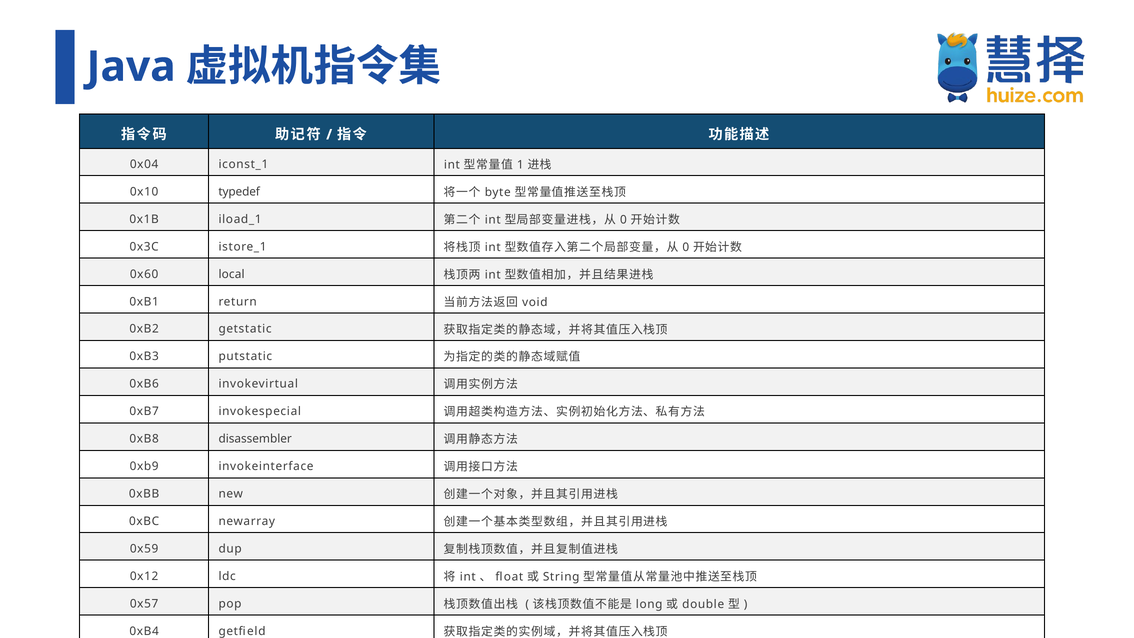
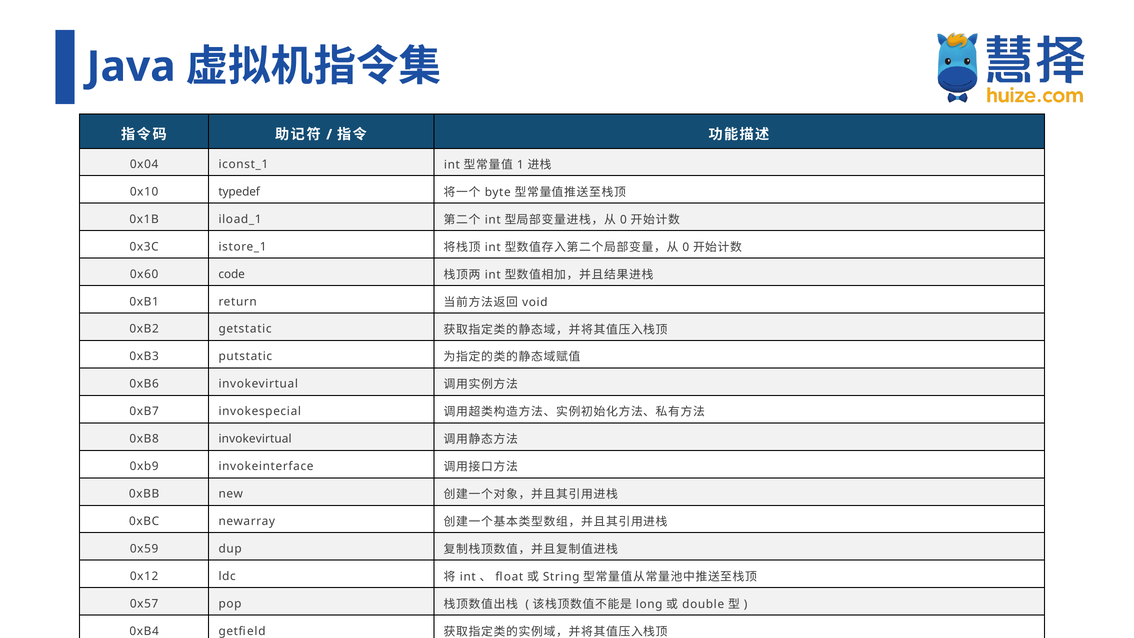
local: local -> code (232, 274)
0xB8 disassembler: disassembler -> invokevirtual (255, 439)
